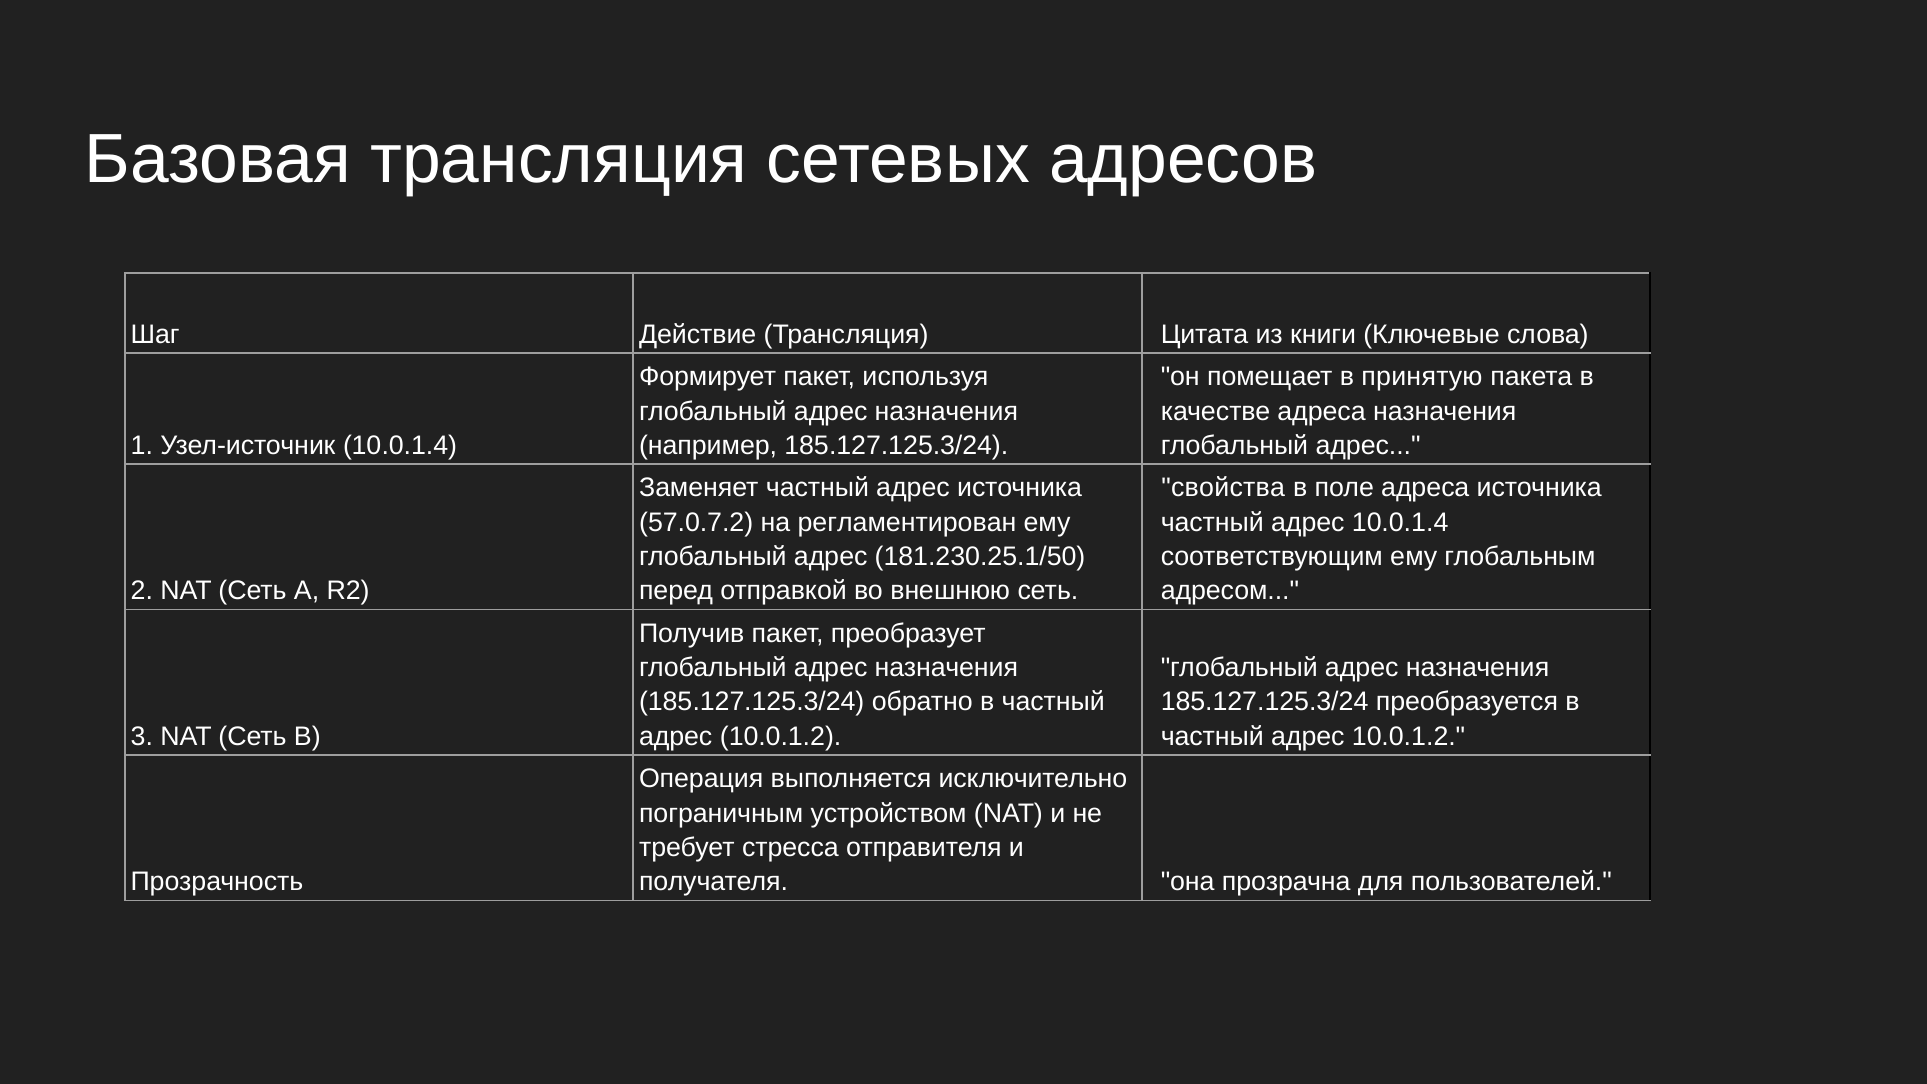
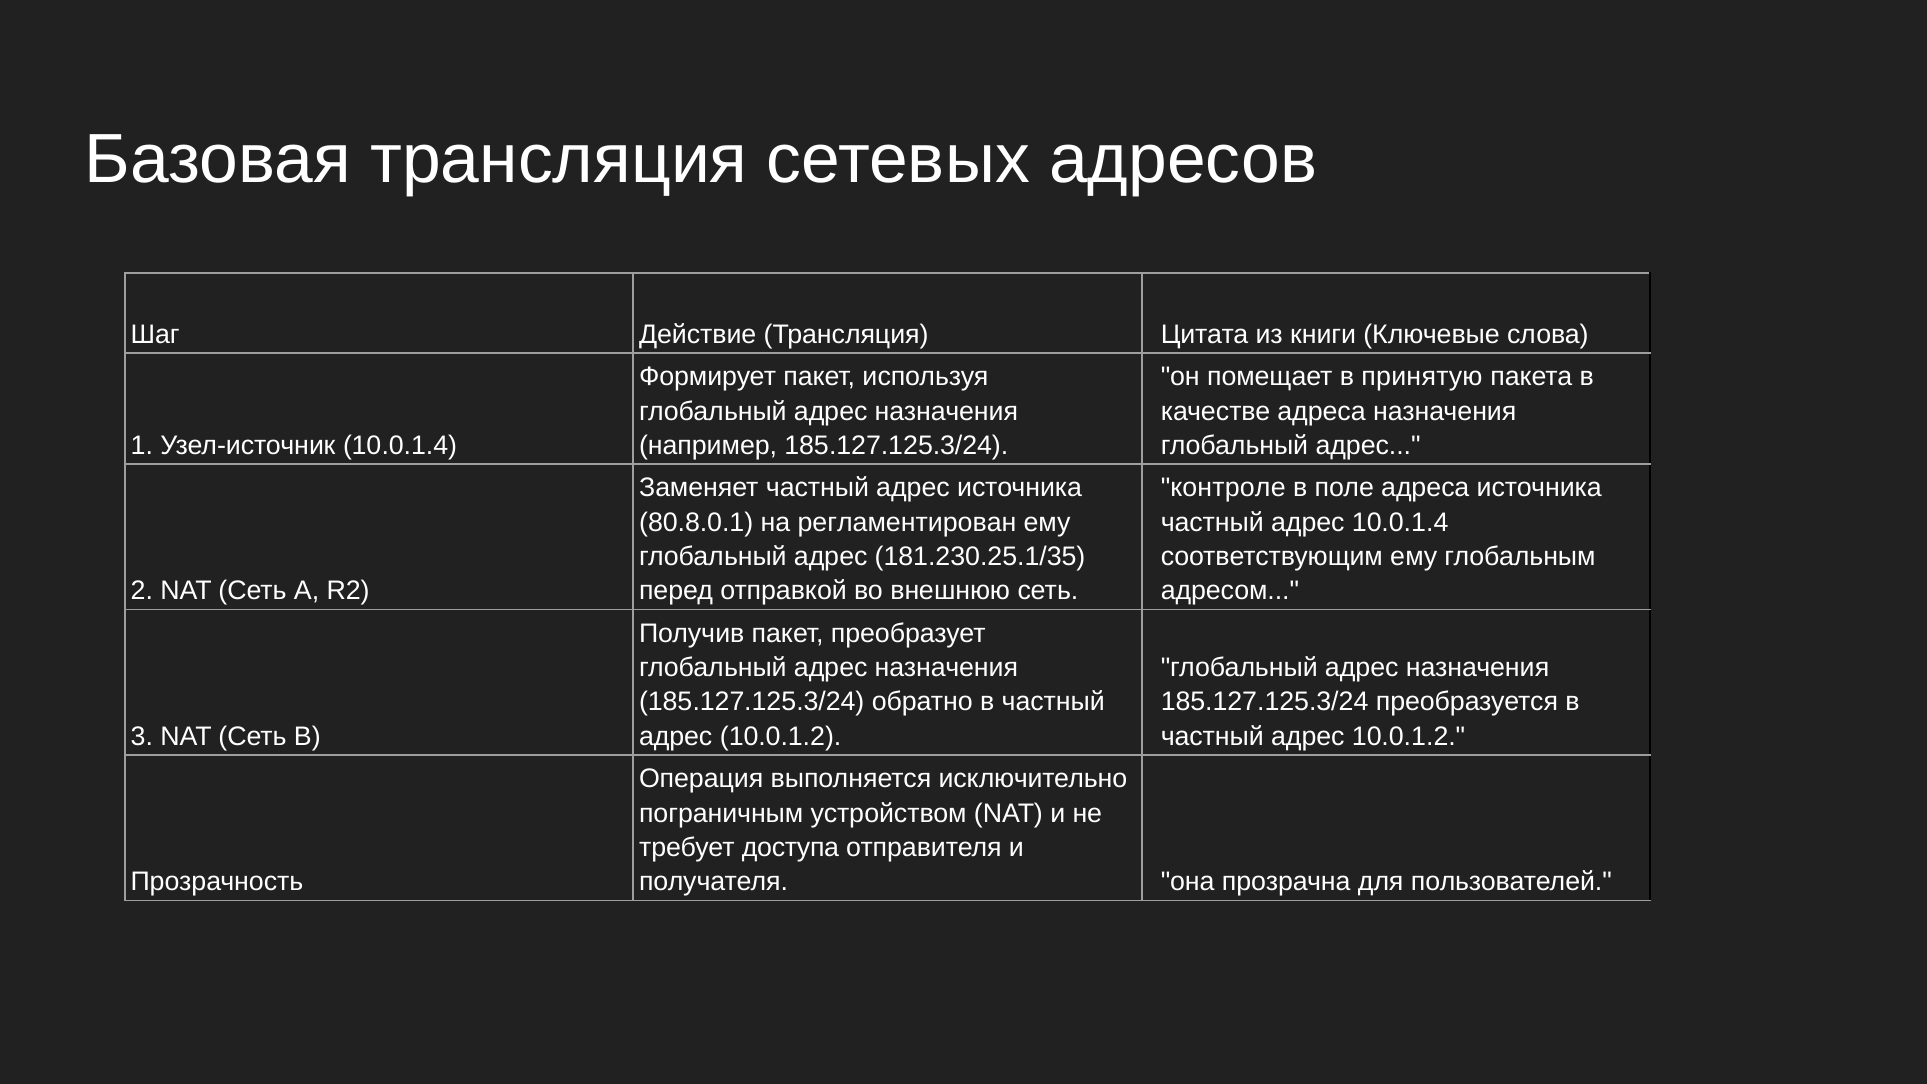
свойства: свойства -> контроле (1223, 488)
57.0.7.2: 57.0.7.2 -> 80.8.0.1 (696, 522)
181.230.25.1/50: 181.230.25.1/50 -> 181.230.25.1/35 (980, 557)
стресса: стресса -> доступа (790, 848)
